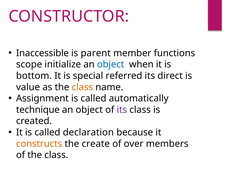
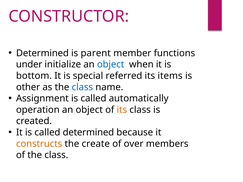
Inaccessible: Inaccessible -> Determined (42, 53)
scope: scope -> under (29, 65)
direct: direct -> items (170, 76)
value: value -> other (28, 87)
class colour: orange -> blue (82, 87)
technique: technique -> operation (38, 110)
its colour: purple -> orange (122, 110)
called declaration: declaration -> determined (88, 133)
